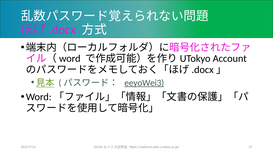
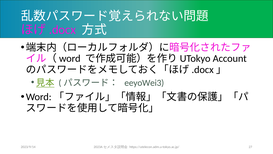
eeyoWei3 underline: present -> none (144, 83)
